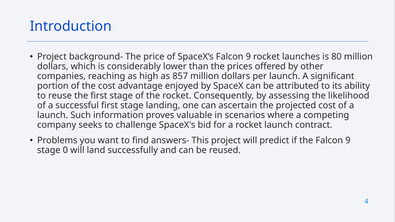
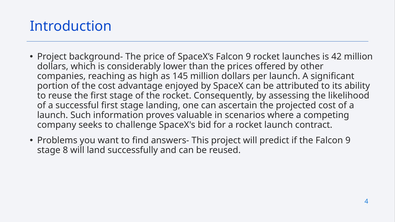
80: 80 -> 42 (336, 57)
857: 857 -> 145 (180, 76)
0: 0 -> 8 (65, 150)
